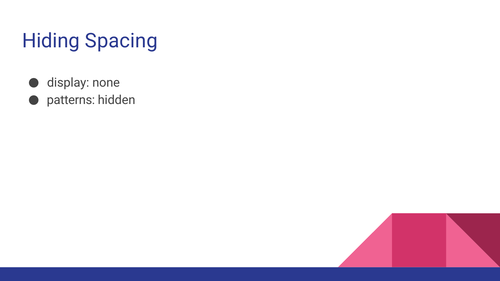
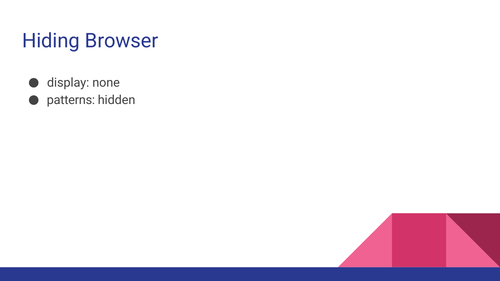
Spacing: Spacing -> Browser (122, 41)
